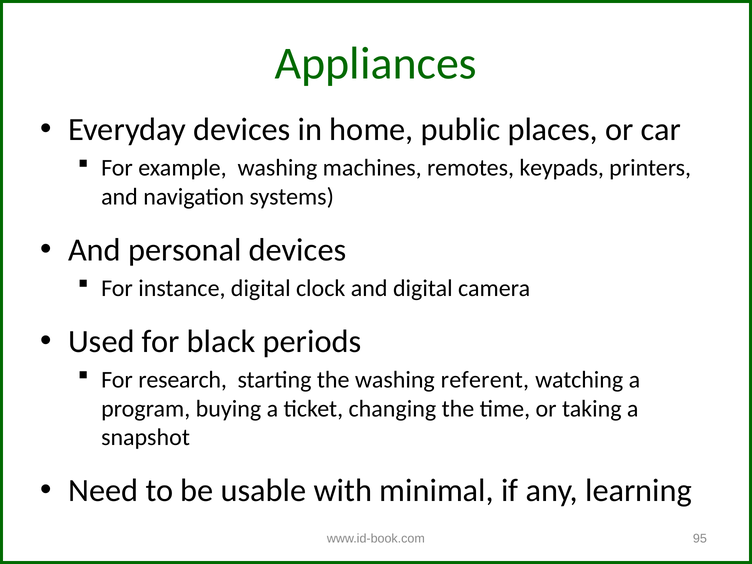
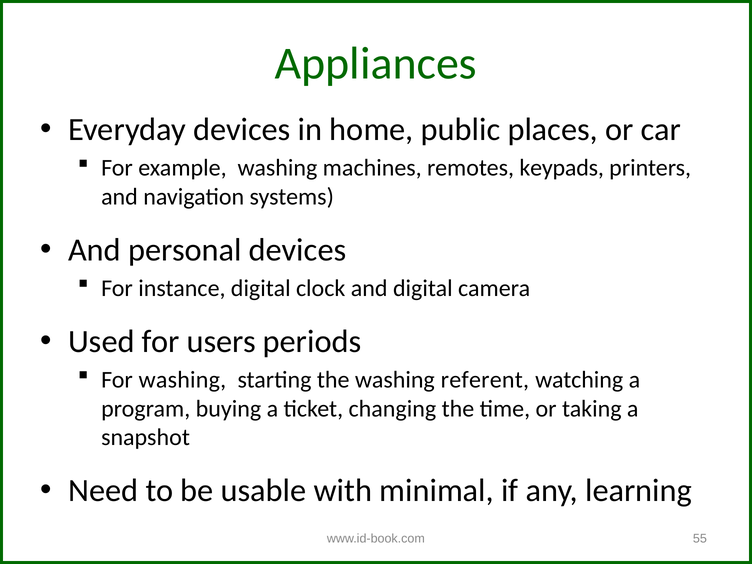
black: black -> users (221, 342)
For research: research -> washing (182, 380)
95: 95 -> 55 (700, 539)
